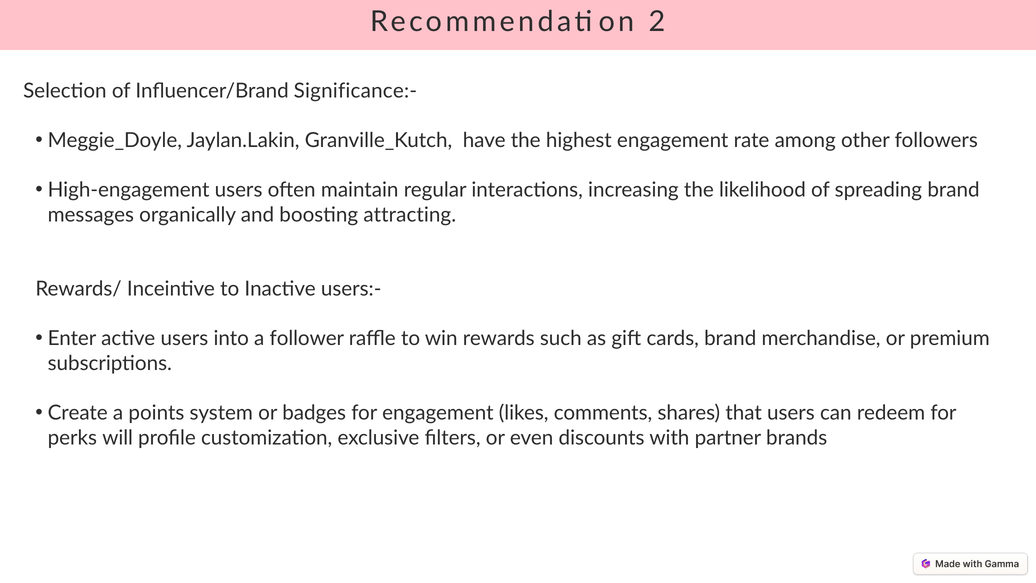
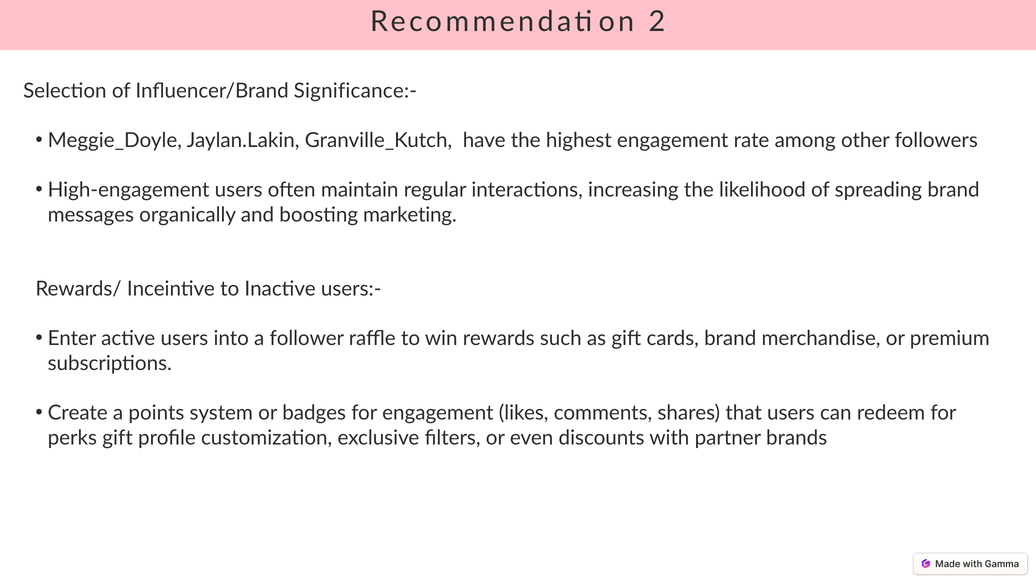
attracting: attracting -> marketing (410, 215)
perks will: will -> gift (118, 438)
